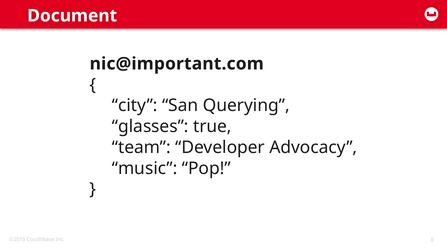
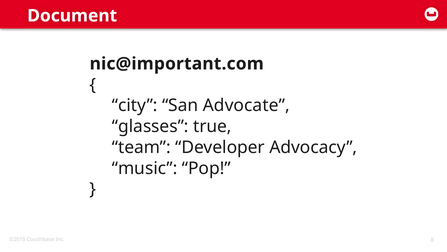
Querying: Querying -> Advocate (246, 105)
